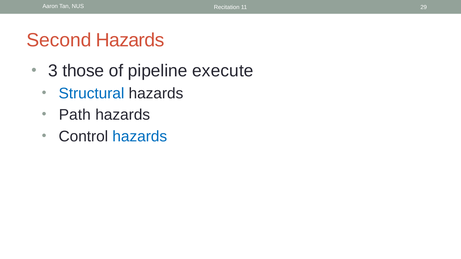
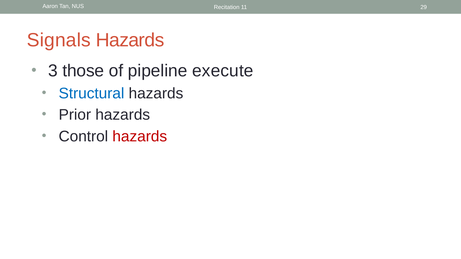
Second: Second -> Signals (59, 40)
Path: Path -> Prior (75, 115)
hazards colour: blue -> red (140, 137)
